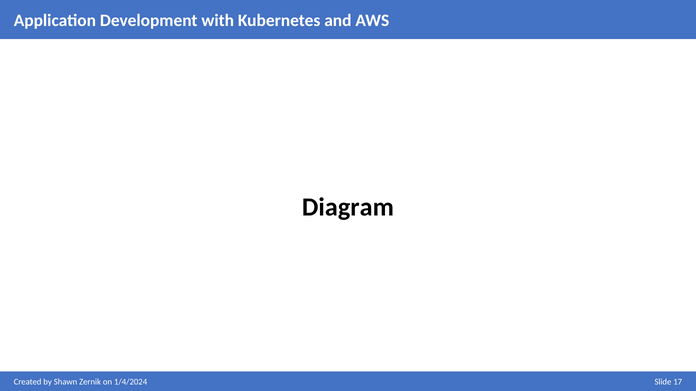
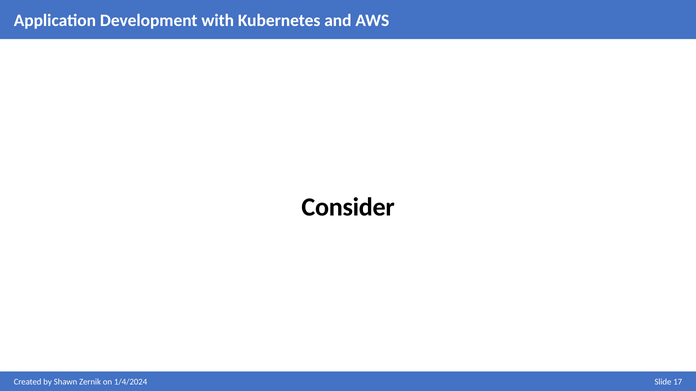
Diagram: Diagram -> Consider (348, 207)
